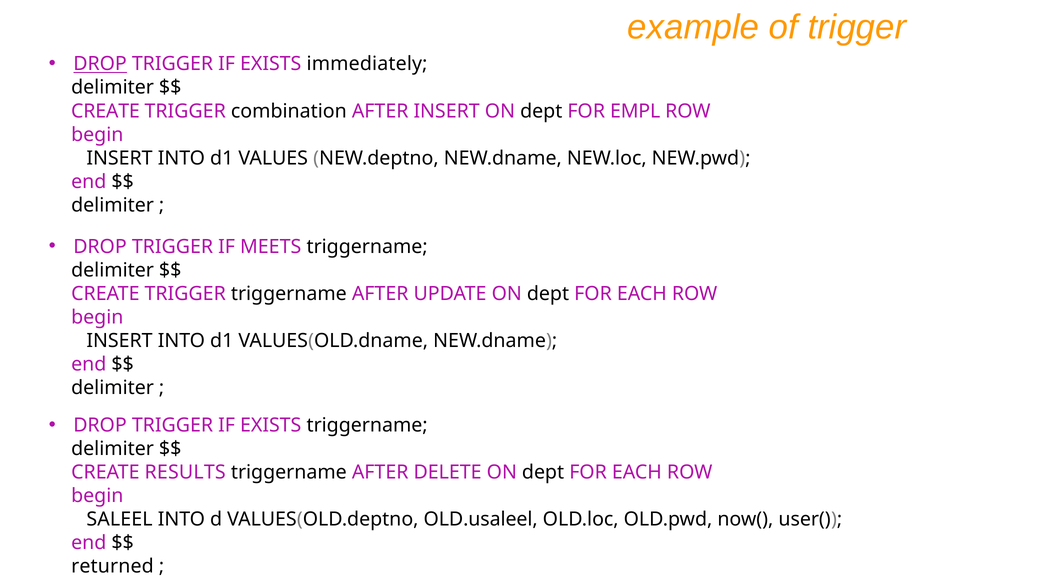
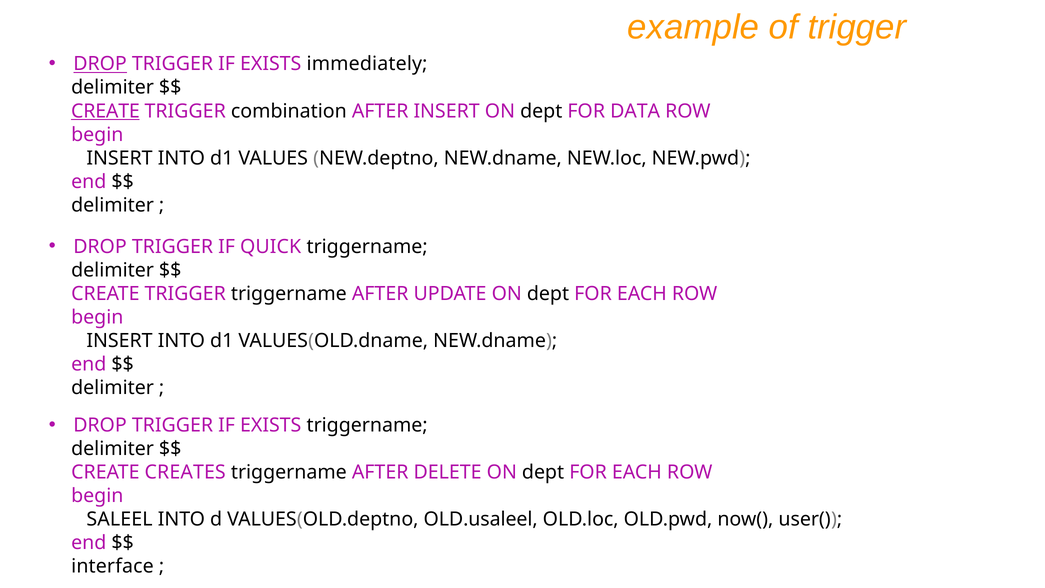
CREATE underline: none -> present (105, 111)
EMPL: EMPL -> DATA (635, 111)
MEETS: MEETS -> QUICK (271, 246)
RESULTS: RESULTS -> CREATES (185, 472)
returned: returned -> interface (112, 566)
